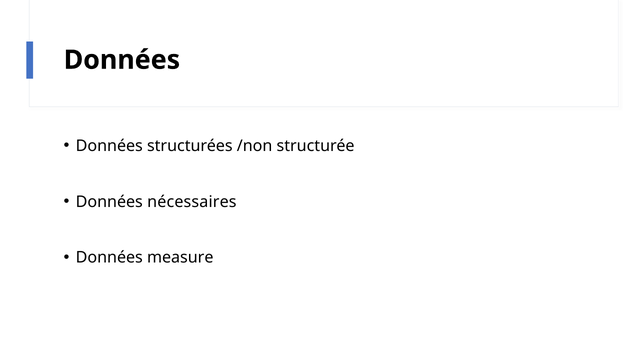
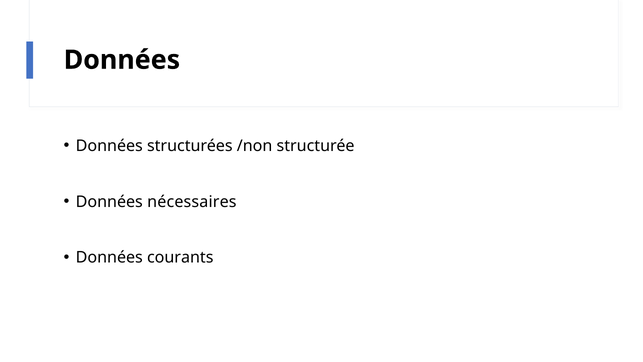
measure: measure -> courants (180, 257)
